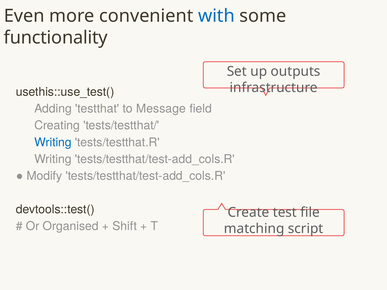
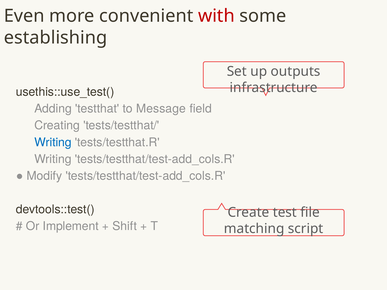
with colour: blue -> red (216, 16)
functionality: functionality -> establishing (56, 38)
Organised: Organised -> Implement (71, 226)
